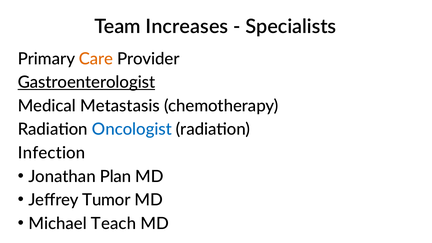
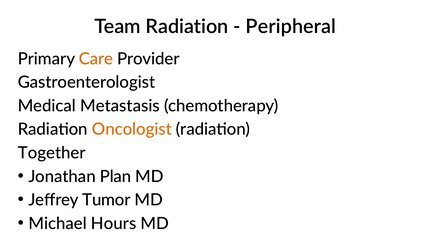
Team Increases: Increases -> Radiation (187, 27)
Specialists: Specialists -> Peripheral (291, 27)
Gastroenterologist underline: present -> none (86, 82)
Oncologist colour: blue -> orange (132, 129)
Infection: Infection -> Together (52, 153)
Teach: Teach -> Hours (114, 224)
